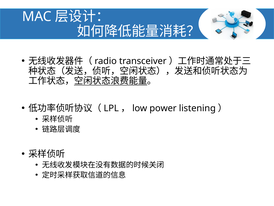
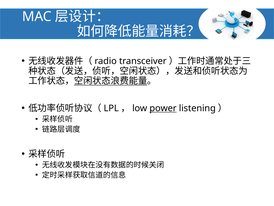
power underline: none -> present (163, 108)
